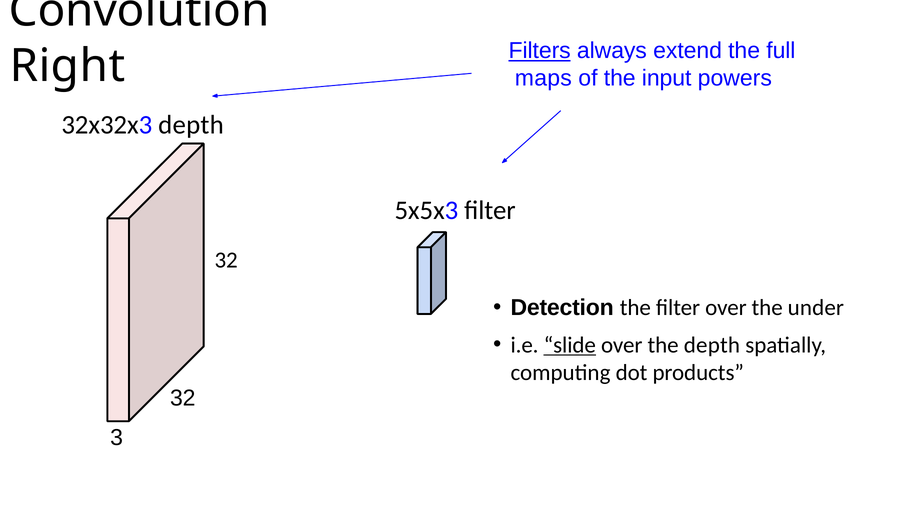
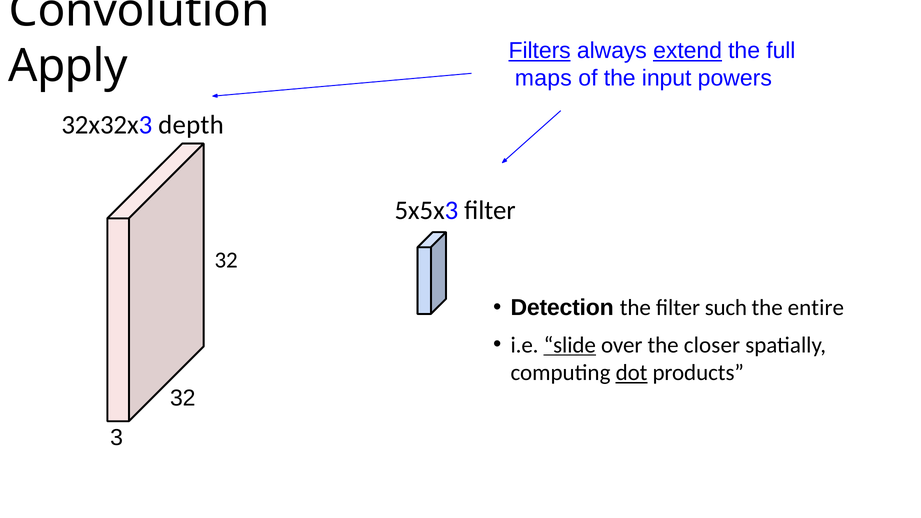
extend underline: none -> present (688, 51)
Right: Right -> Apply (68, 66)
filter over: over -> such (726, 308)
under: under -> entire (816, 308)
the depth: depth -> closer (712, 345)
dot underline: none -> present (632, 373)
